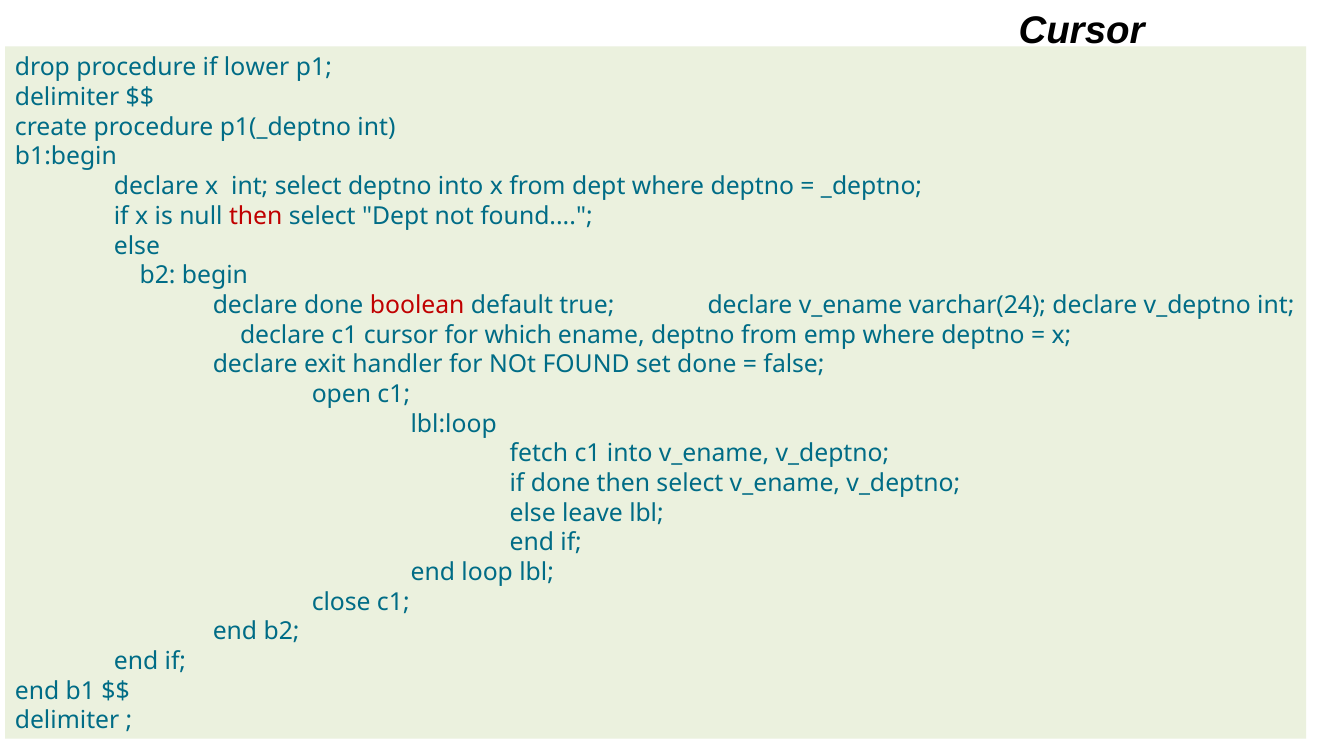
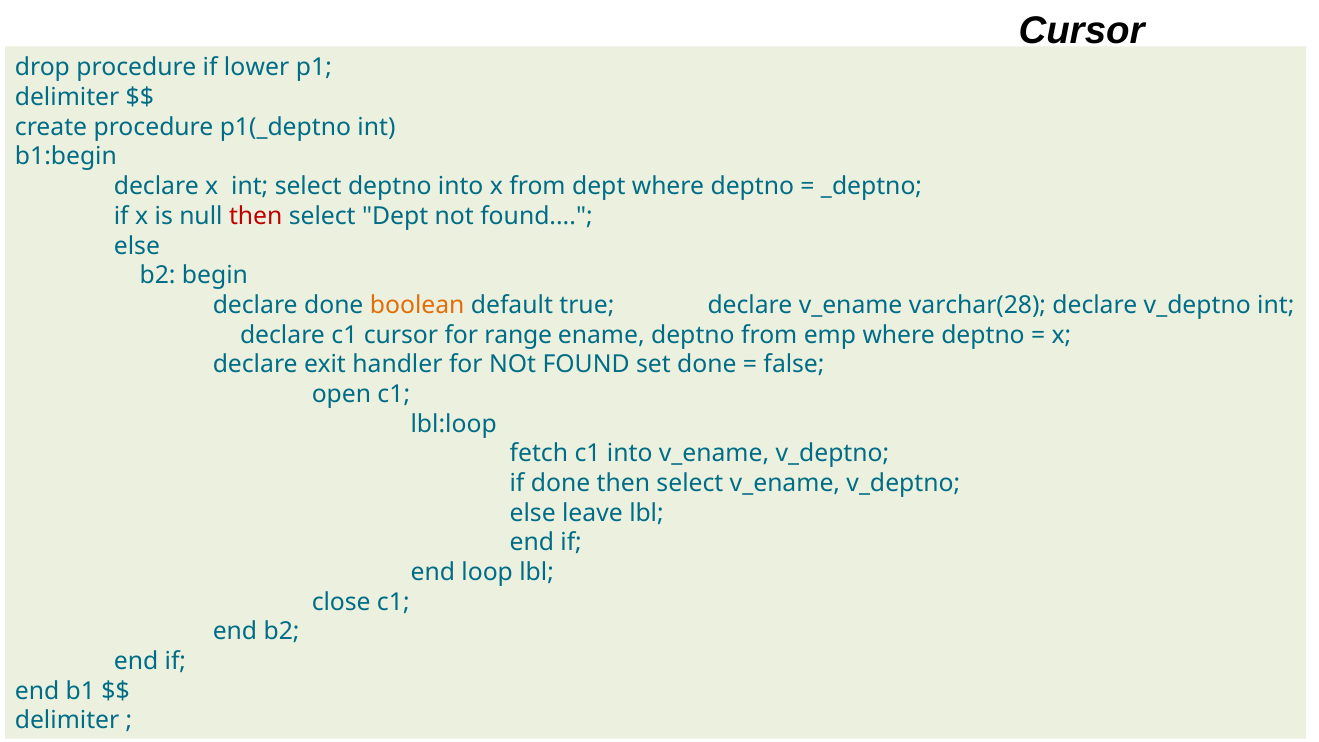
boolean colour: red -> orange (417, 305)
varchar(24: varchar(24 -> varchar(28 (977, 305)
which: which -> range (518, 335)
